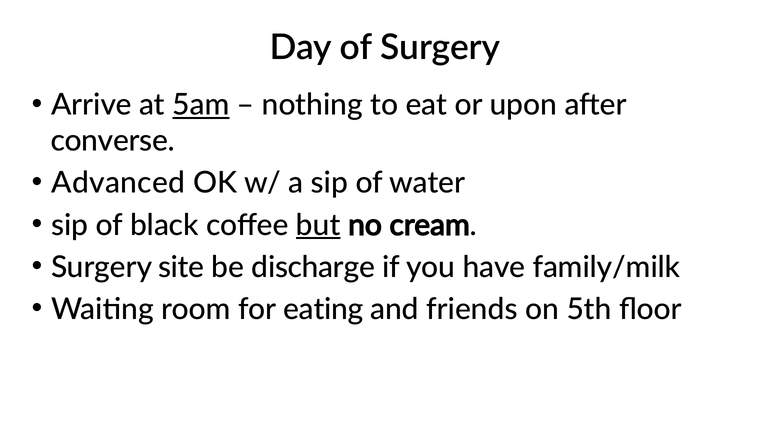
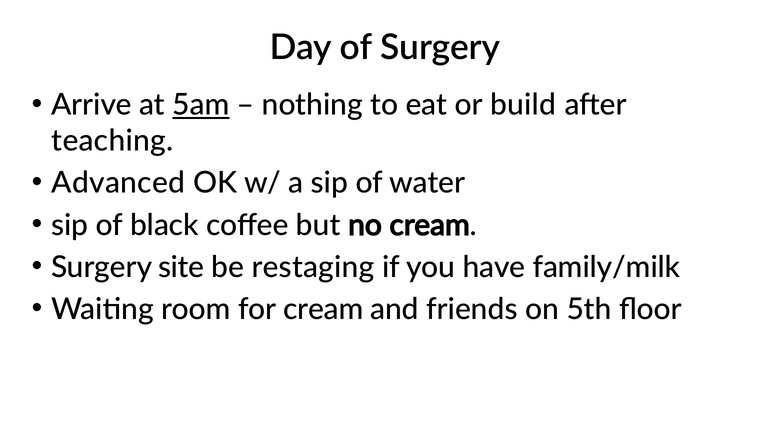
upon: upon -> build (523, 105)
converse: converse -> teaching (112, 141)
but underline: present -> none (318, 225)
discharge: discharge -> restaging (313, 267)
for eating: eating -> cream (323, 309)
